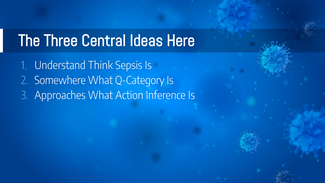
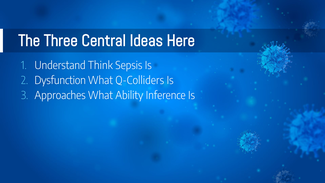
Somewhere: Somewhere -> Dysfunction (60, 80)
Q-Category: Q-Category -> Q-Colliders (140, 80)
Action: Action -> Ability (129, 95)
